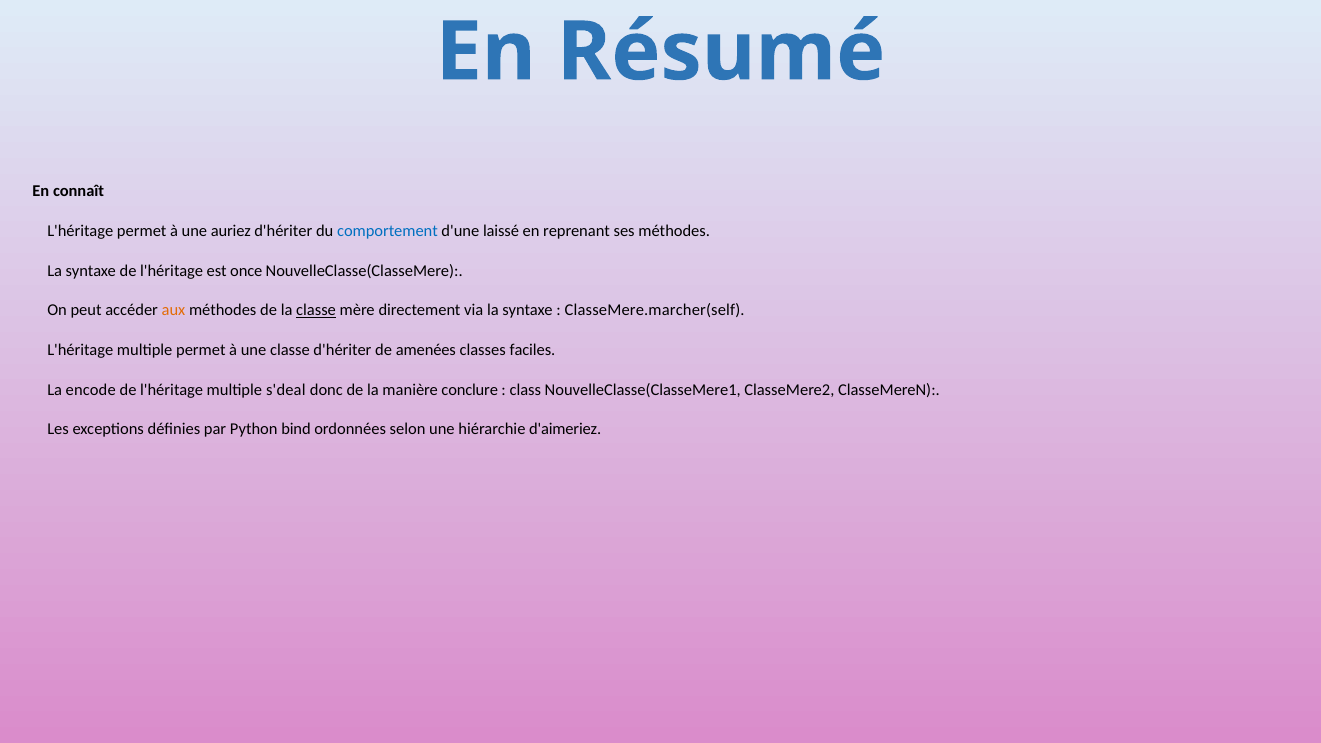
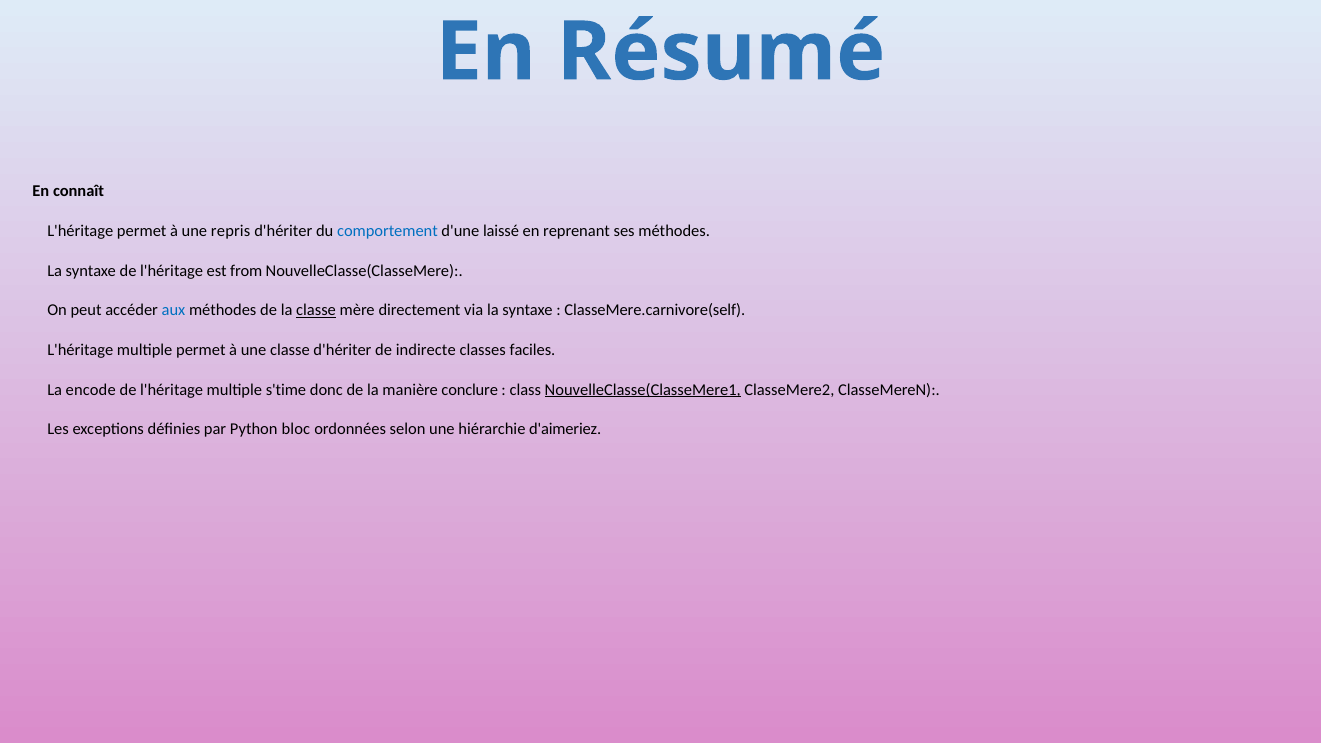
auriez: auriez -> repris (231, 231)
once: once -> from (246, 271)
aux colour: orange -> blue (173, 310)
ClasseMere.marcher(self: ClasseMere.marcher(self -> ClasseMere.carnivore(self (655, 310)
amenées: amenées -> indirecte (426, 350)
s'deal: s'deal -> s'time (286, 390)
NouvelleClasse(ClasseMere1 underline: none -> present (643, 390)
bind: bind -> bloc (296, 429)
